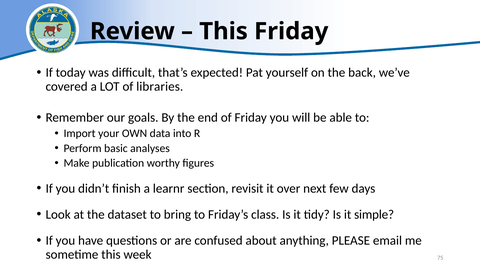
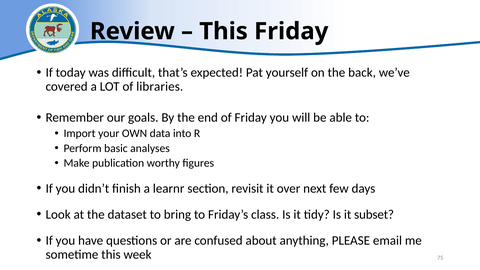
simple: simple -> subset (374, 214)
